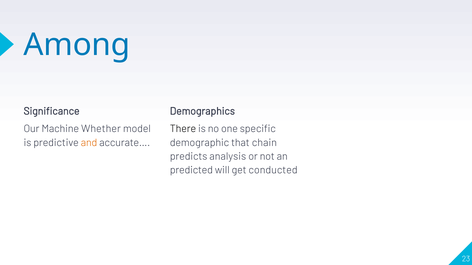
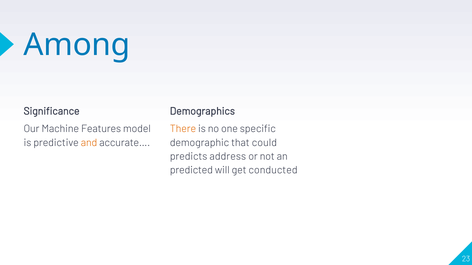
Whether: Whether -> Features (101, 129)
There colour: black -> orange (183, 129)
chain: chain -> could (264, 143)
analysis: analysis -> address (228, 157)
